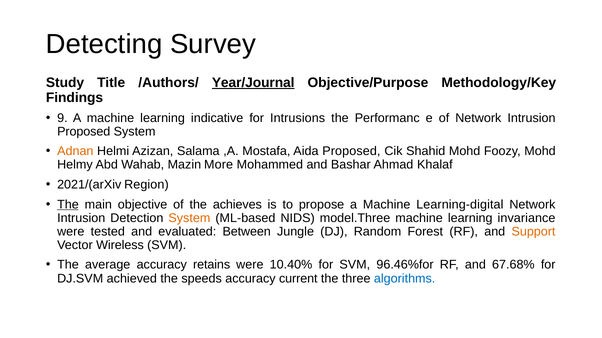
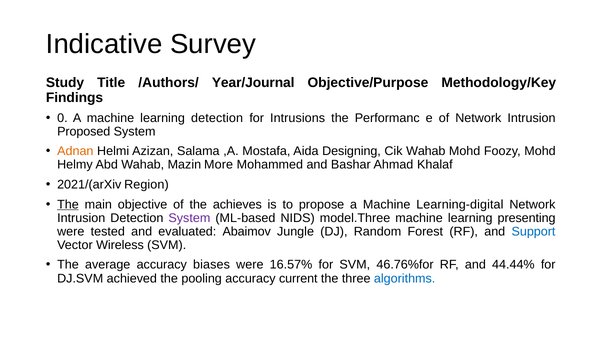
Detecting: Detecting -> Indicative (104, 44)
Year/Journal underline: present -> none (253, 83)
9: 9 -> 0 (62, 118)
learning indicative: indicative -> detection (217, 118)
Aida Proposed: Proposed -> Designing (351, 152)
Cik Shahid: Shahid -> Wahab (426, 152)
System colour: orange -> purple (189, 218)
invariance: invariance -> presenting (527, 218)
Between: Between -> Abaimov (247, 232)
Support colour: orange -> blue (534, 232)
retains: retains -> biases (212, 265)
10.40%: 10.40% -> 16.57% (291, 265)
96.46%for: 96.46%for -> 46.76%for (405, 265)
67.68%: 67.68% -> 44.44% (513, 265)
speeds: speeds -> pooling (202, 279)
